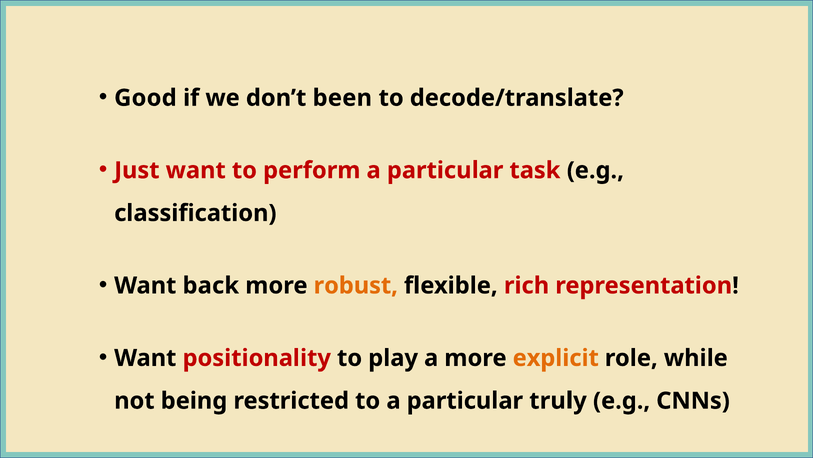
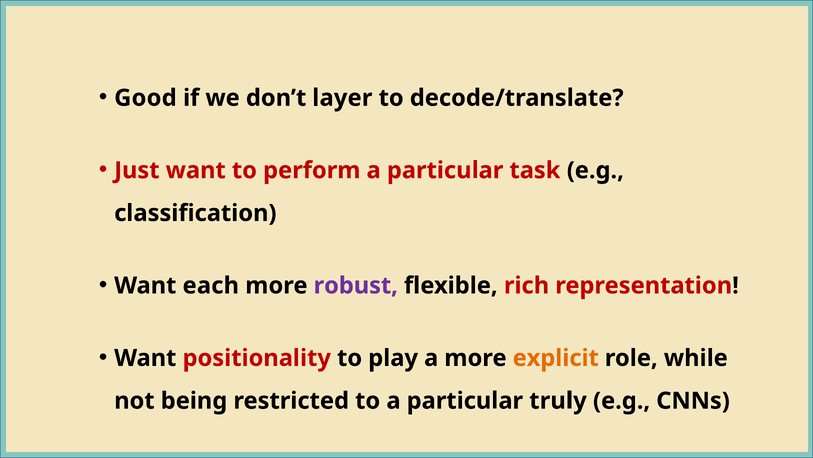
been: been -> layer (342, 98)
back: back -> each (211, 285)
robust colour: orange -> purple (356, 285)
